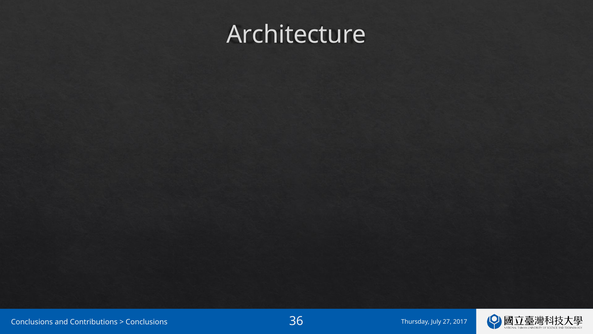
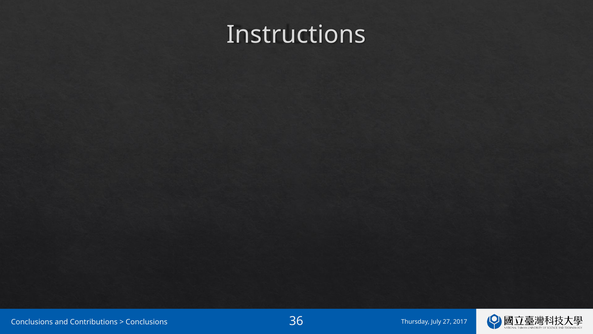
Architecture: Architecture -> Instructions (296, 35)
